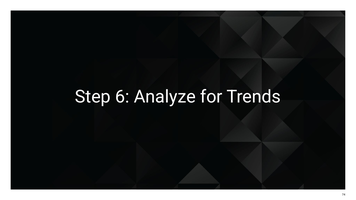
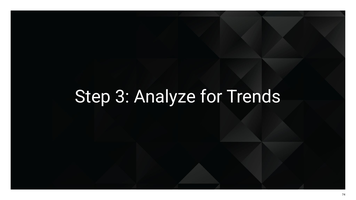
6: 6 -> 3 (122, 97)
